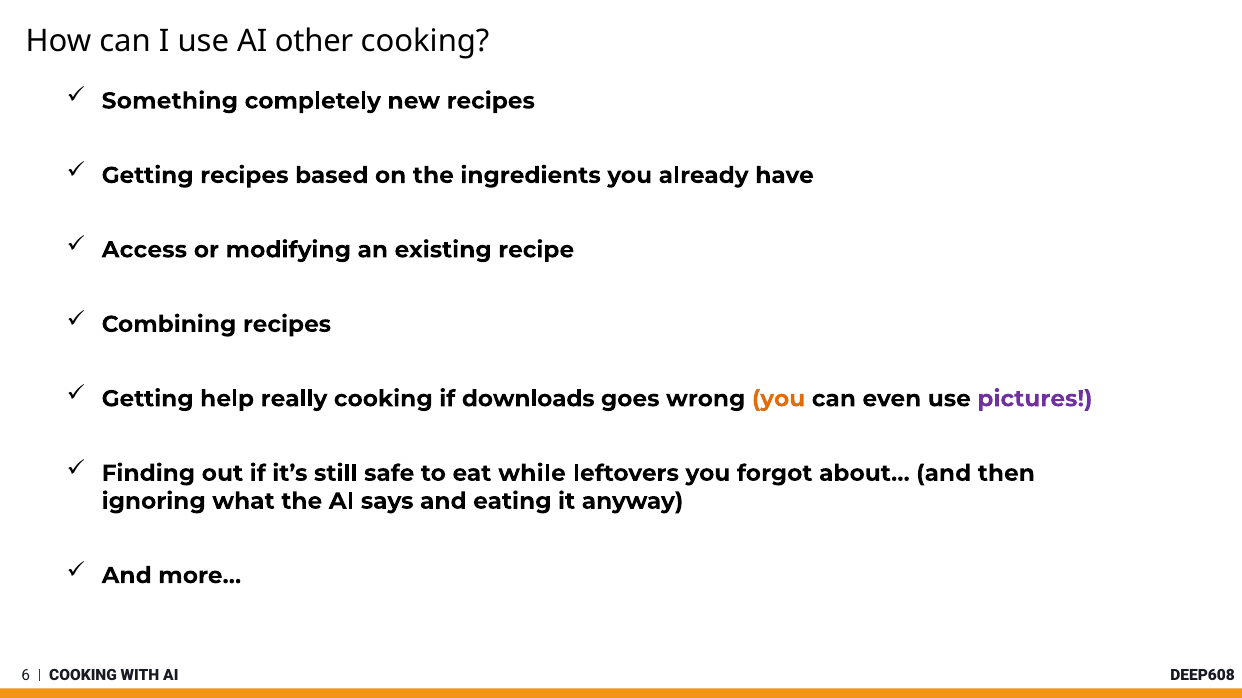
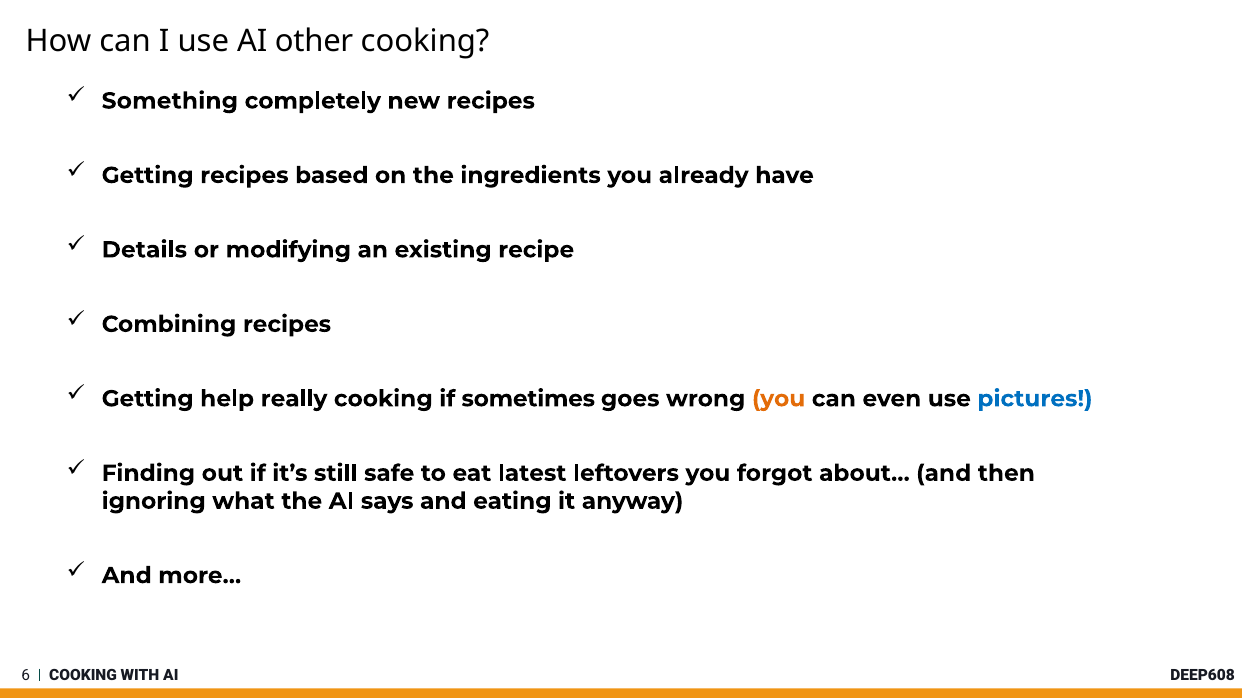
Access: Access -> Details (144, 250)
downloads: downloads -> sometimes (528, 399)
pictures colour: purple -> blue (1035, 399)
while: while -> latest (532, 474)
